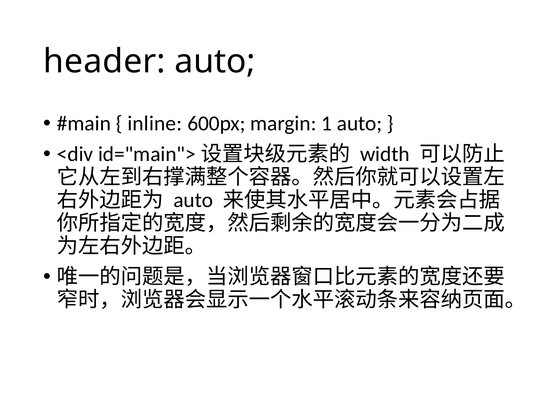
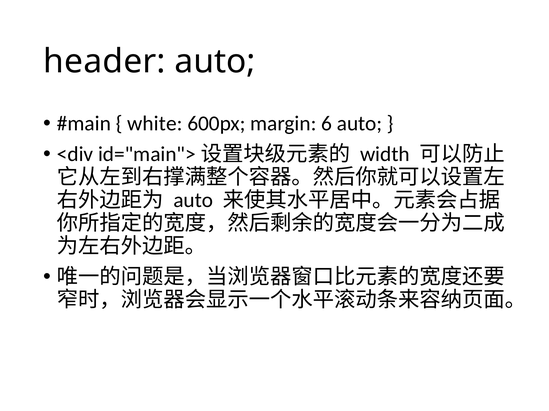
inline: inline -> white (155, 124)
1: 1 -> 6 (327, 124)
